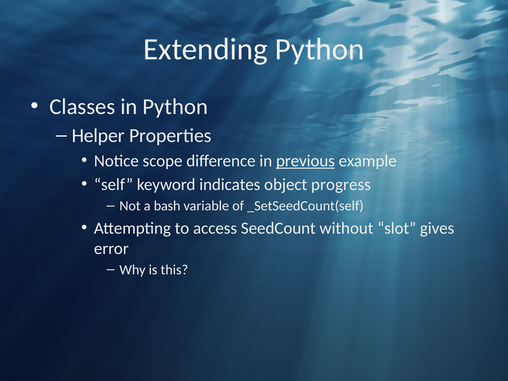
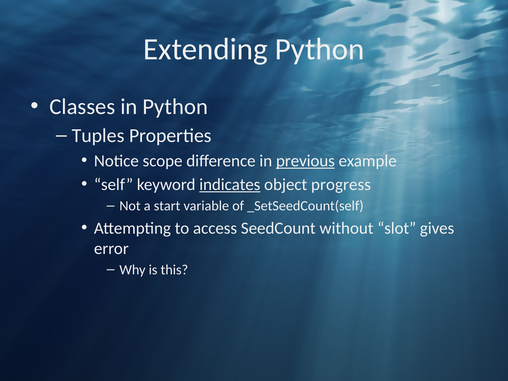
Helper: Helper -> Tuples (98, 136)
indicates underline: none -> present (230, 185)
bash: bash -> start (167, 206)
